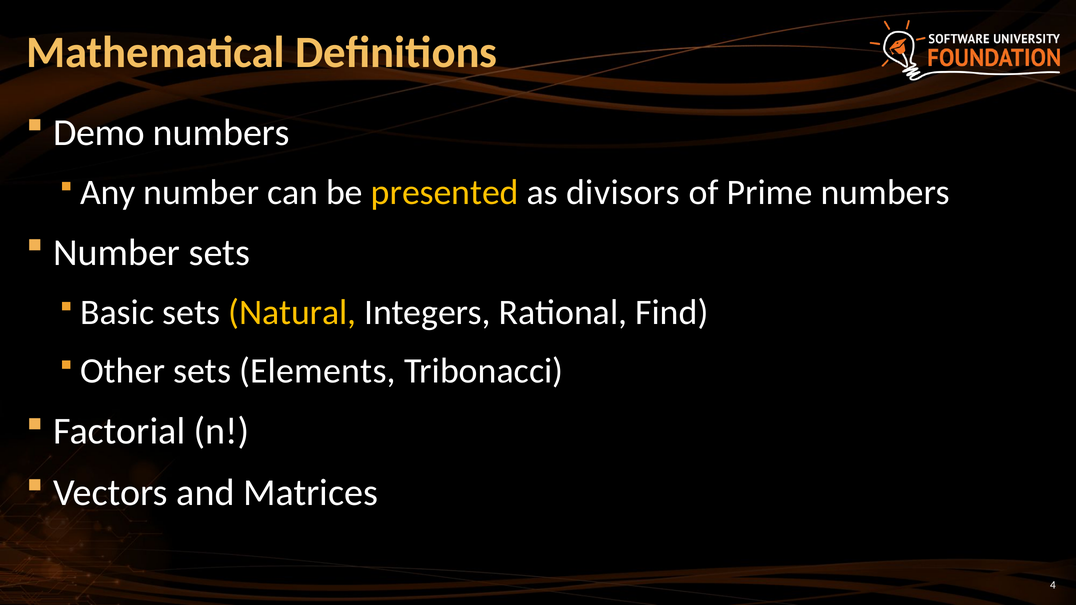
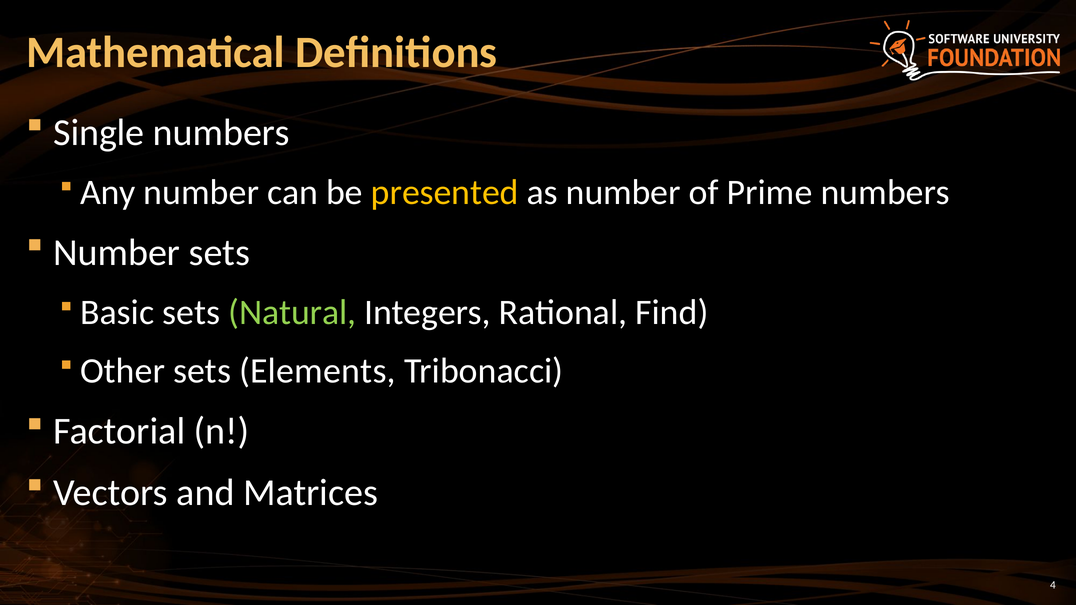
Demo: Demo -> Single (99, 133)
as divisors: divisors -> number (623, 192)
Natural colour: yellow -> light green (292, 313)
